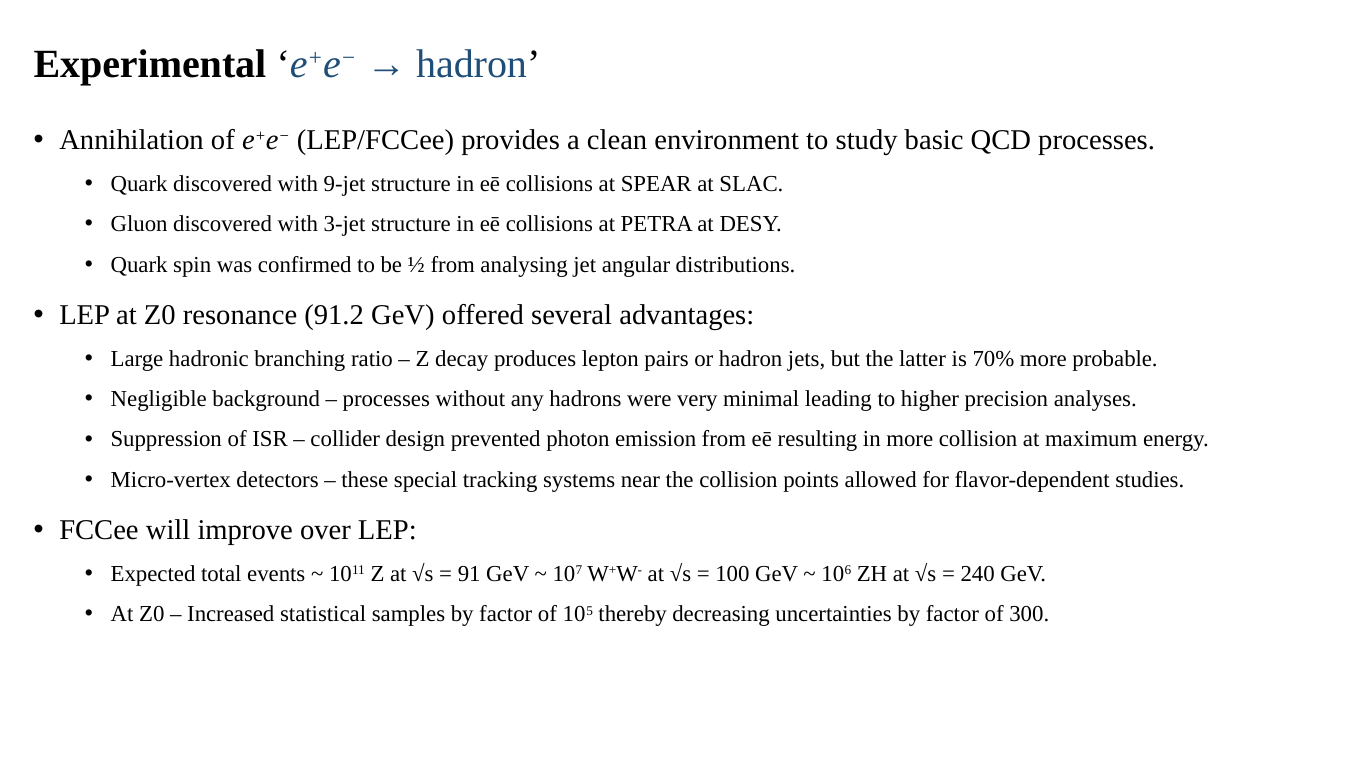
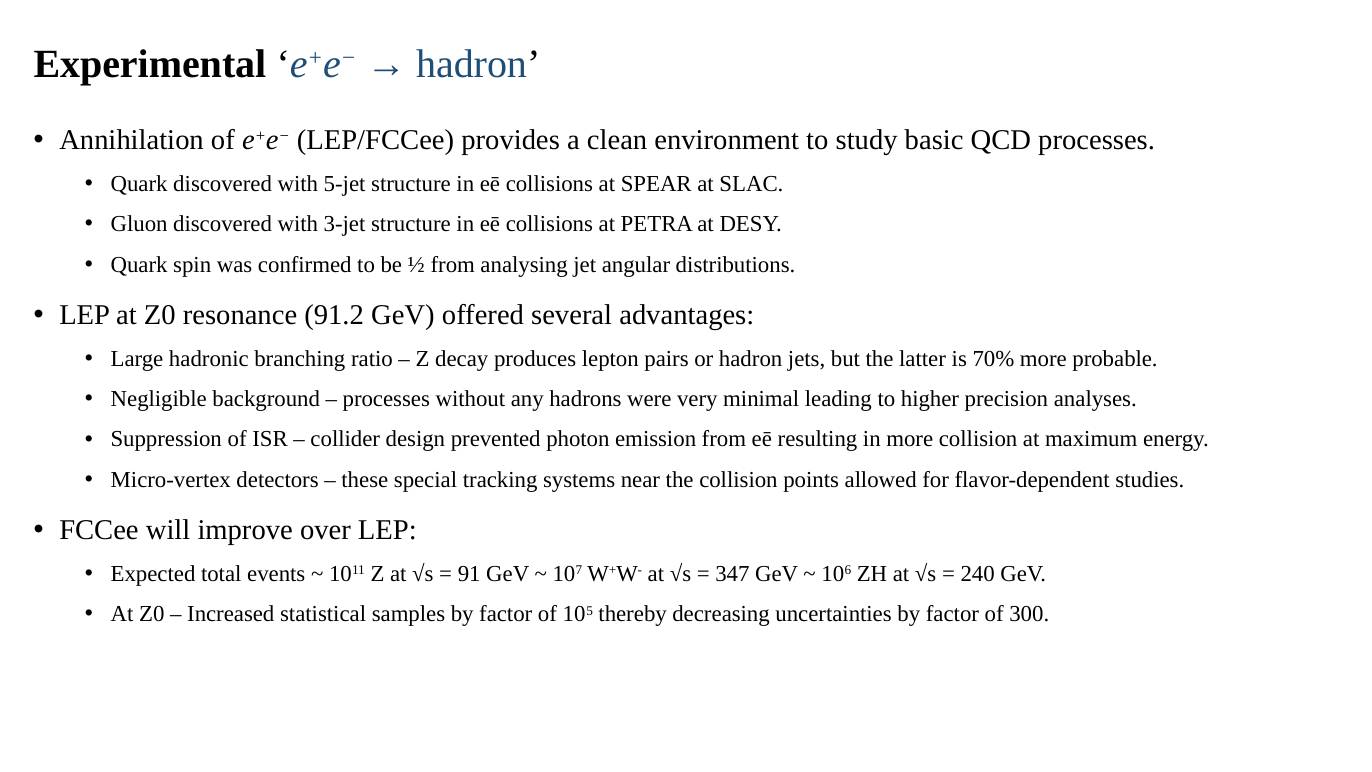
9-jet: 9-jet -> 5-jet (345, 184)
100: 100 -> 347 (732, 574)
